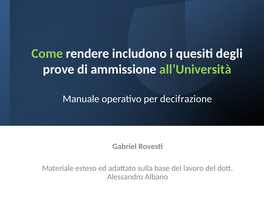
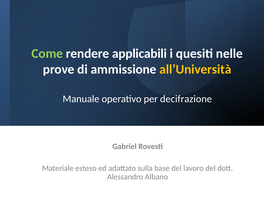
includono: includono -> applicabili (140, 53)
degli: degli -> nelle (229, 53)
all’Università colour: light green -> yellow (195, 69)
